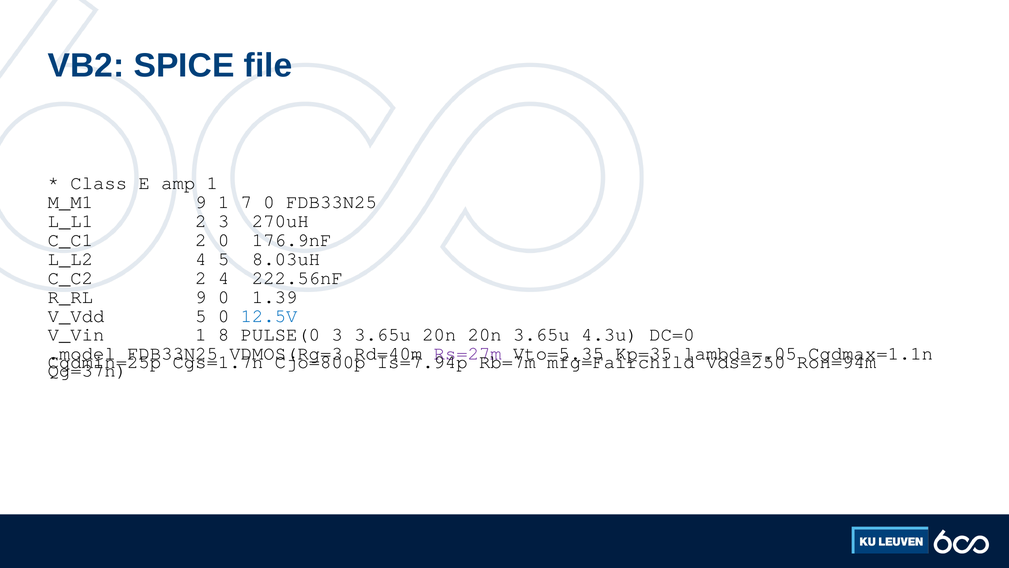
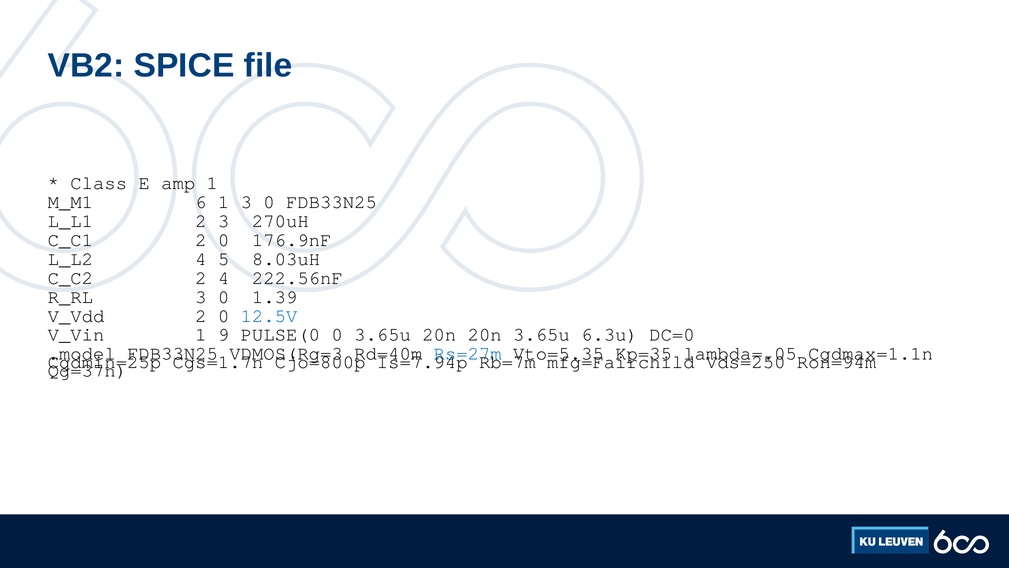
M_M1 9: 9 -> 6 (201, 202)
1 7: 7 -> 3 (246, 202)
R_RL 9: 9 -> 3 (201, 297)
V_Vdd 5: 5 -> 2 (201, 316)
8: 8 -> 9 (224, 334)
PULSE(0 3: 3 -> 0 (337, 334)
4.3u: 4.3u -> 6.3u (610, 334)
Rs=27m colour: purple -> blue (468, 353)
